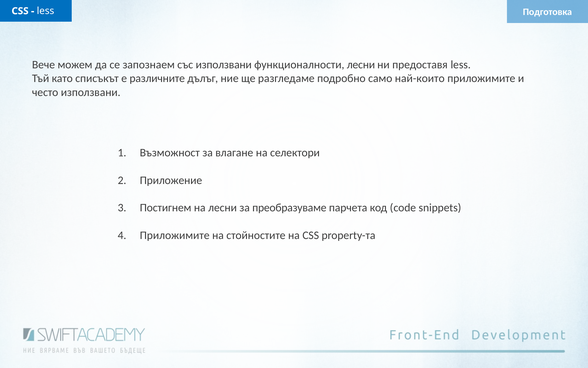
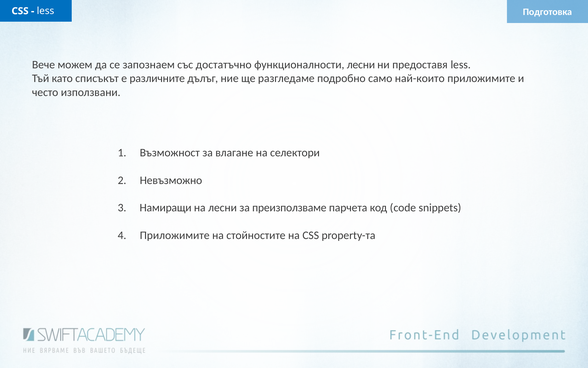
със използвани: използвани -> достатъчно (224, 65)
Приложение: Приложение -> Невъзможно (171, 180)
Постигнем: Постигнем -> Намиращи (166, 208)
преобразуваме: преобразуваме -> преизползваме (289, 208)
